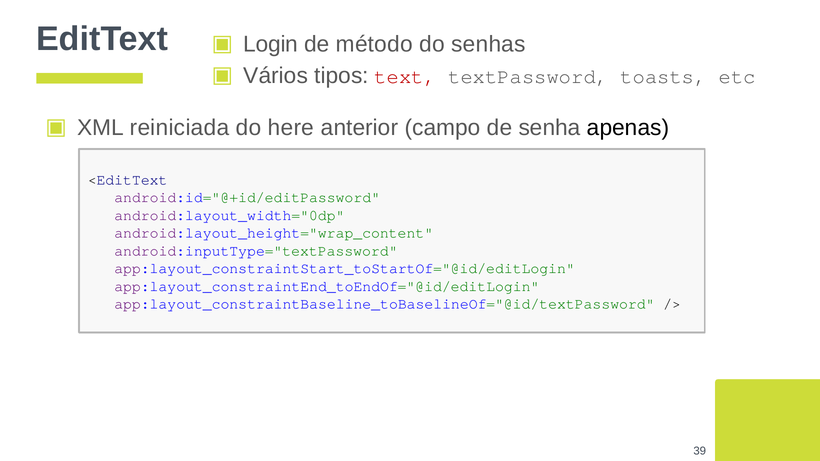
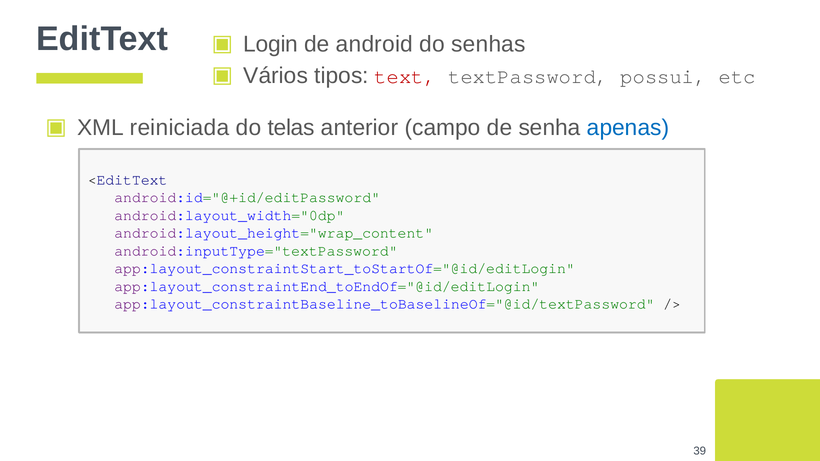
método: método -> android (374, 44)
toasts: toasts -> possui (664, 77)
here: here -> telas (291, 128)
apenas colour: black -> blue (628, 128)
